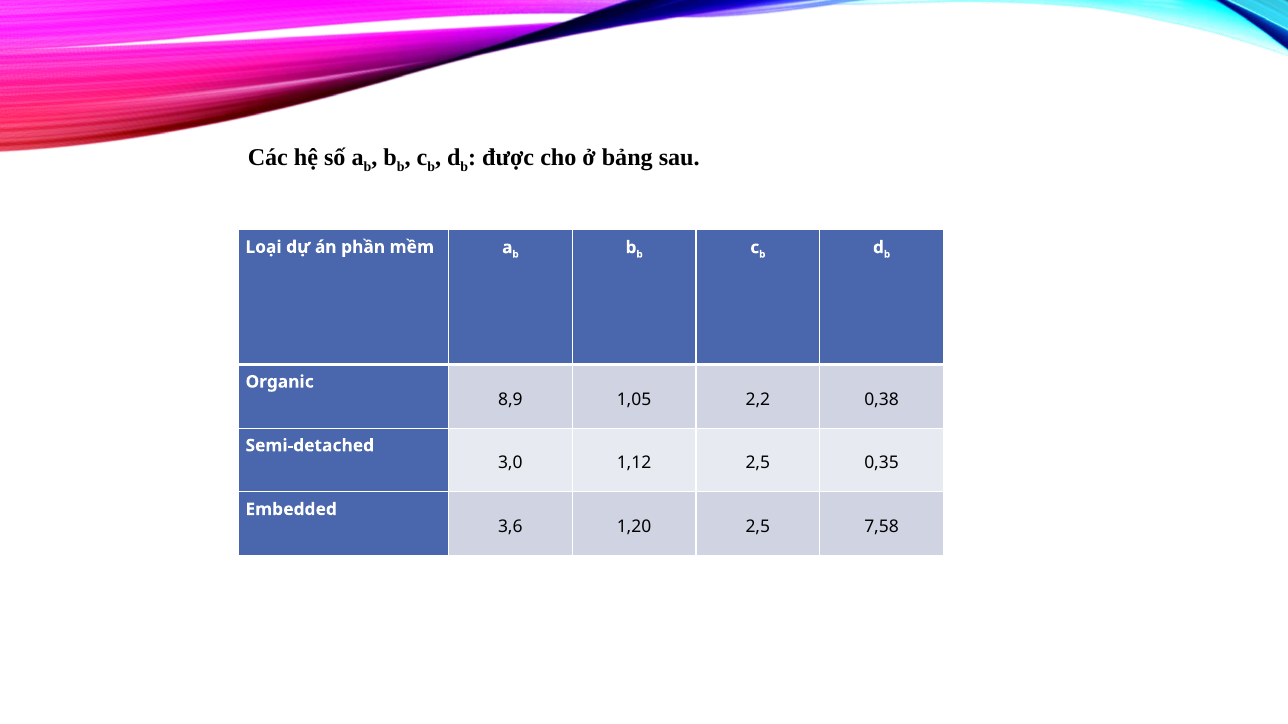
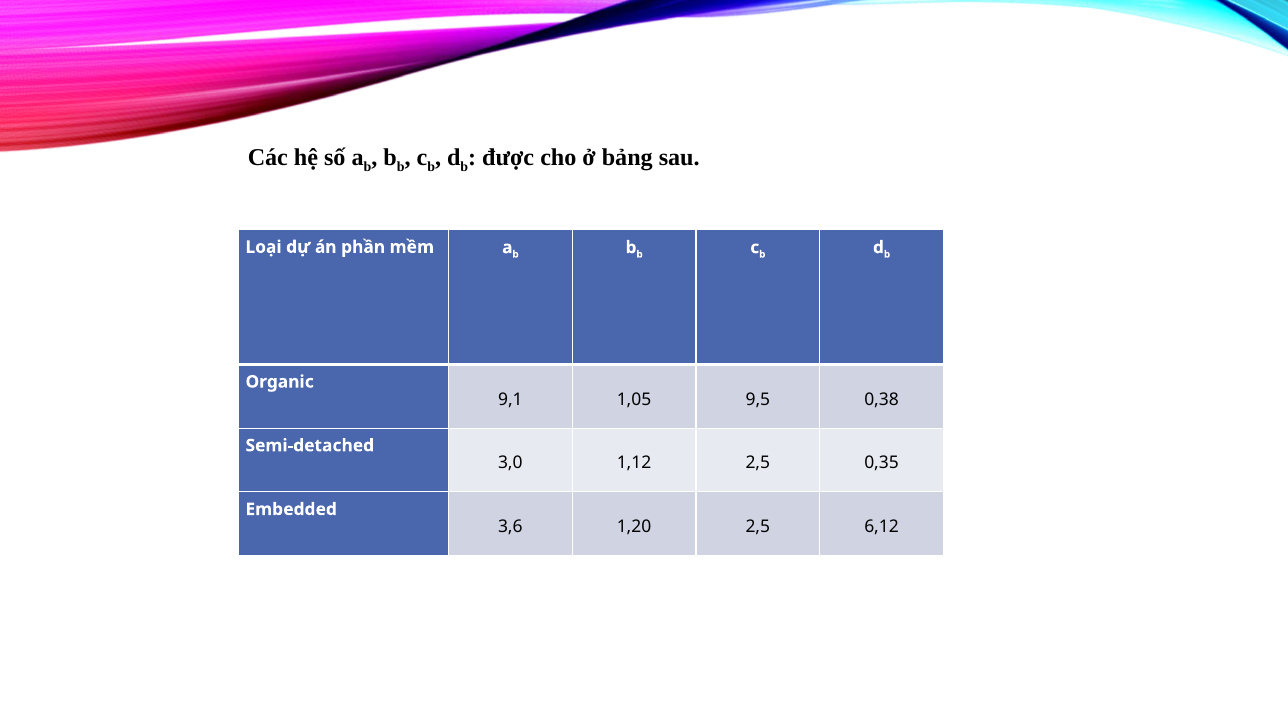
8,9: 8,9 -> 9,1 (510, 400)
2,2: 2,2 -> 9,5 (758, 400)
7,58: 7,58 -> 6,12 (882, 527)
